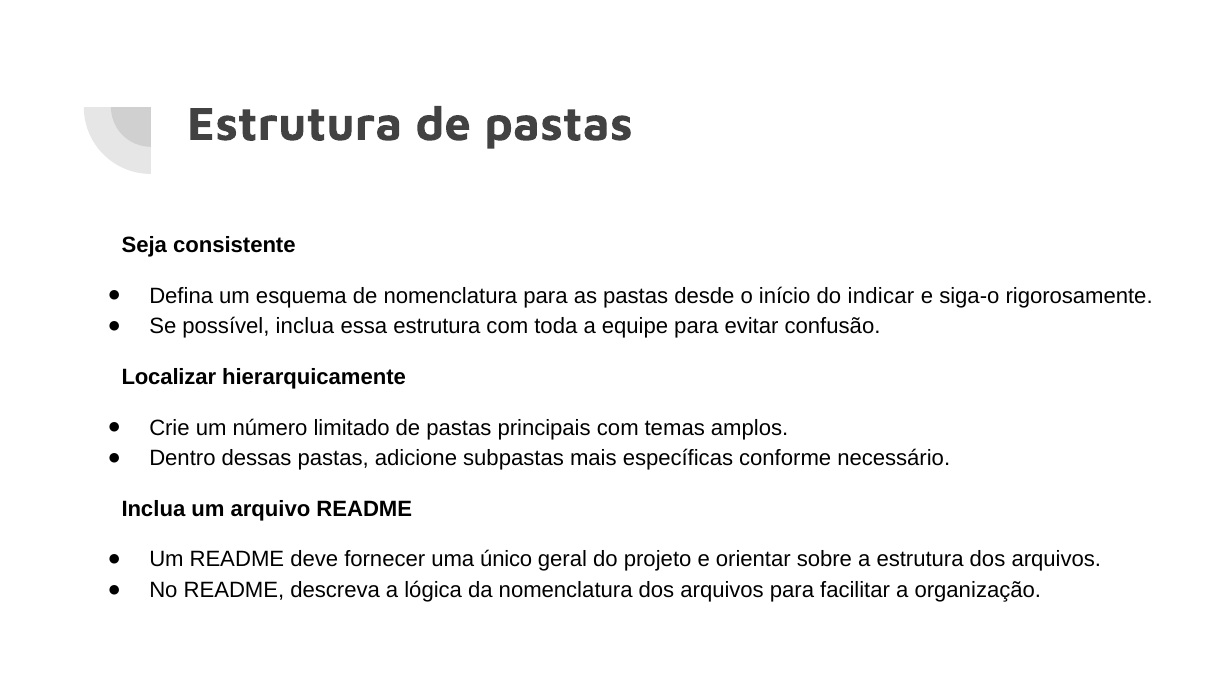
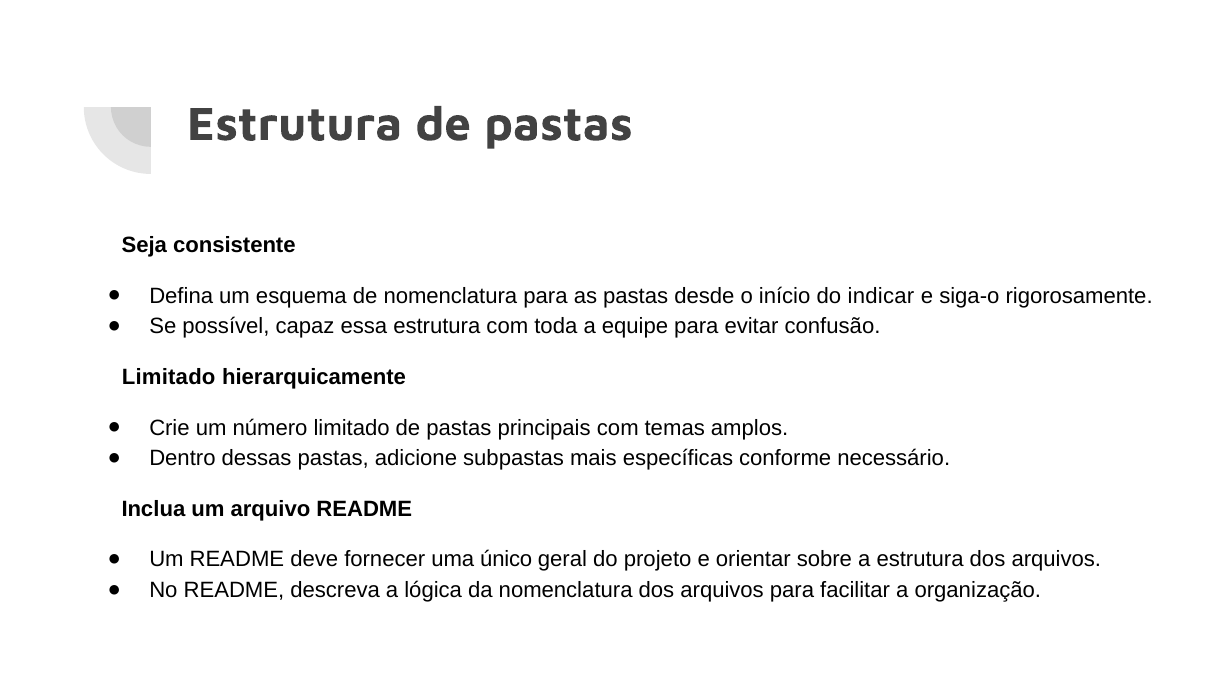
possível inclua: inclua -> capaz (305, 326)
Localizar: Localizar -> Limitado (169, 377)
